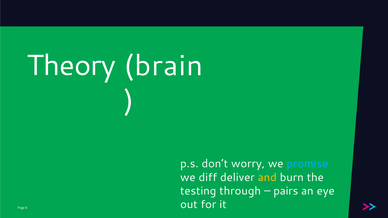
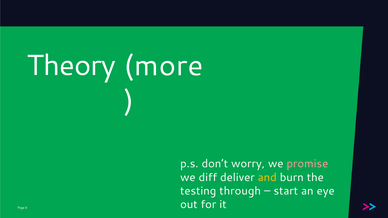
brain: brain -> more (163, 66)
promise colour: light blue -> pink (307, 164)
pairs: pairs -> start (286, 191)
